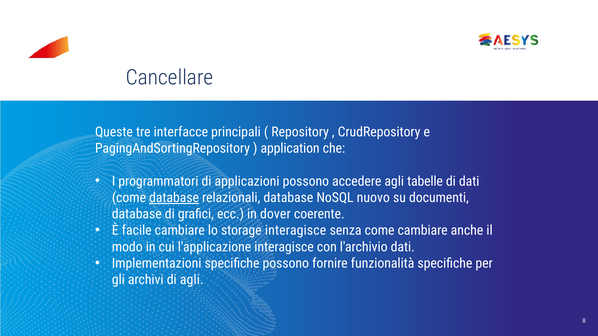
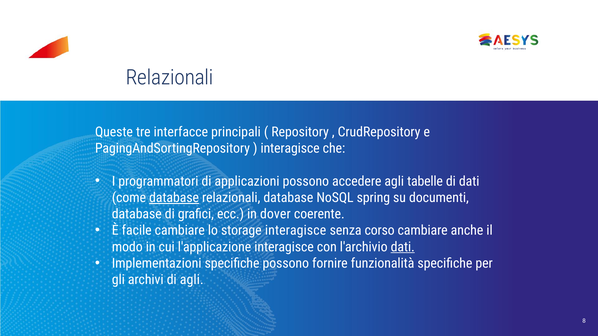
Cancellare: Cancellare -> Relazionali (170, 77)
application: application -> interagisce (290, 148)
nuovo: nuovo -> spring (373, 198)
senza come: come -> corso (380, 231)
dati underline: none -> present (403, 247)
